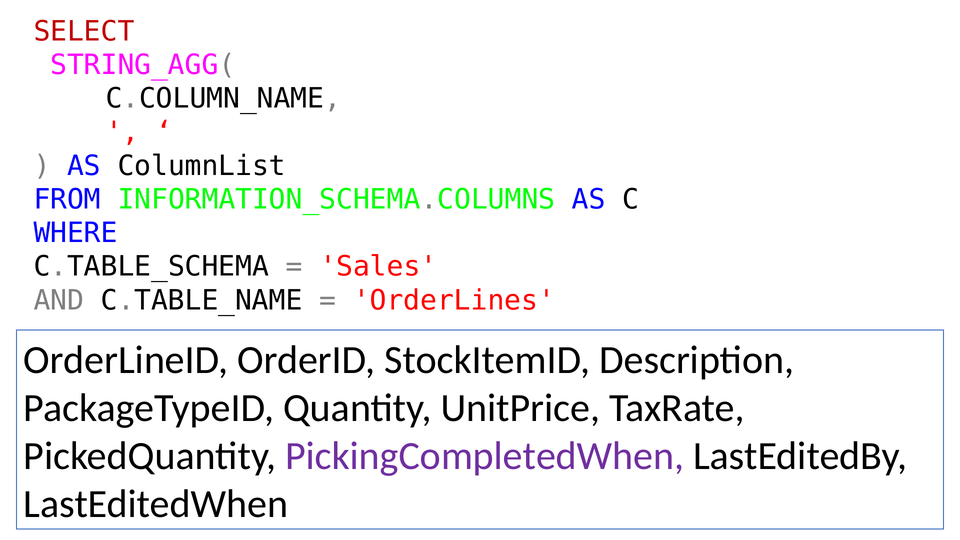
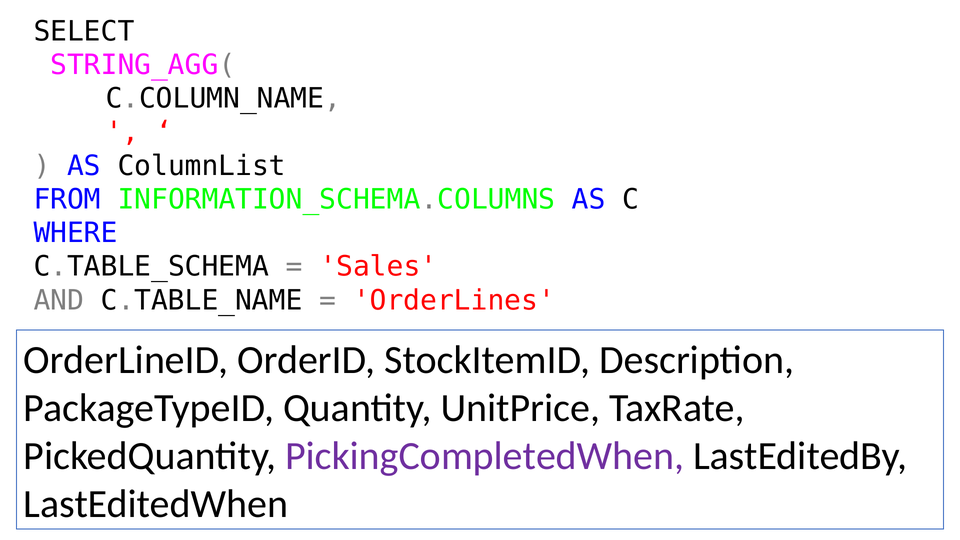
SELECT colour: red -> black (84, 31)
